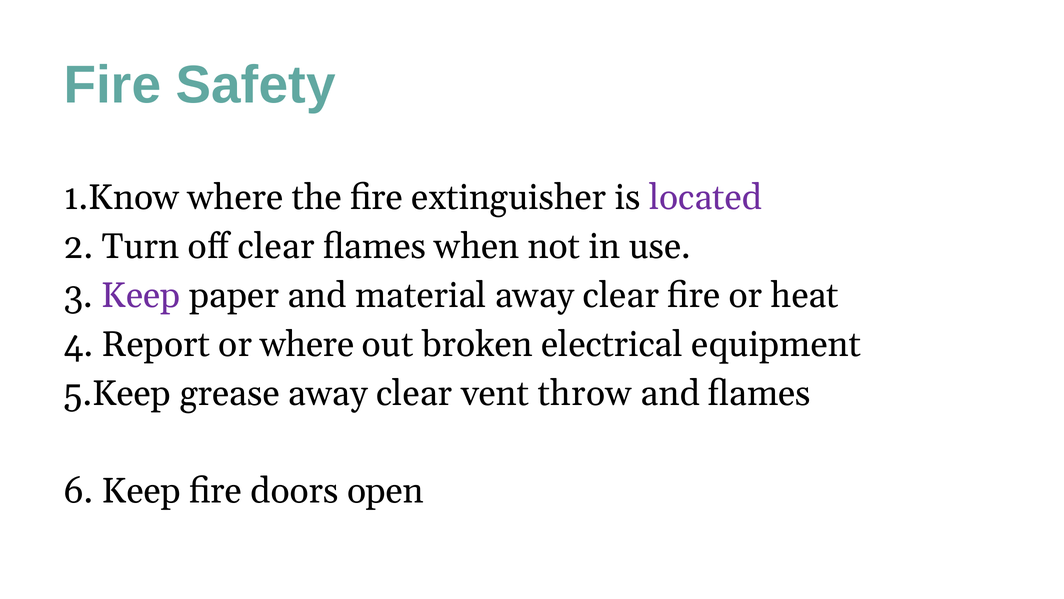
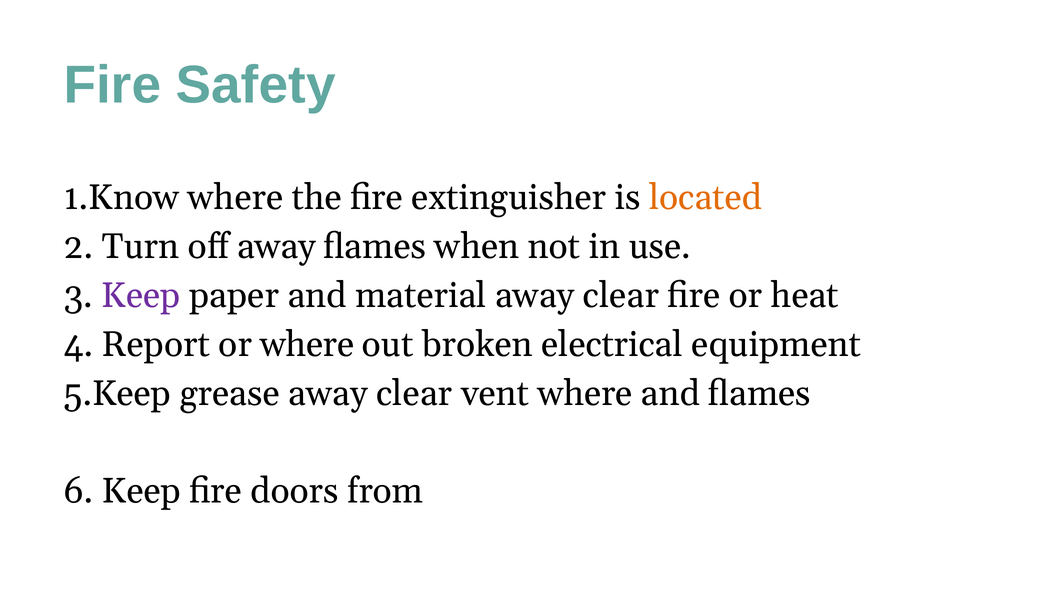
located colour: purple -> orange (706, 197)
off clear: clear -> away (277, 246)
vent throw: throw -> where (585, 393)
open: open -> from (385, 491)
